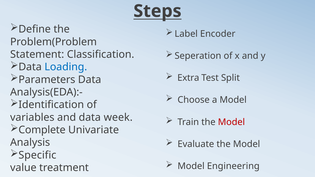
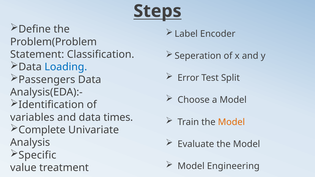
Extra: Extra -> Error (188, 78)
Parameters: Parameters -> Passengers (47, 80)
week: week -> times (118, 118)
Model colour: red -> orange (231, 122)
